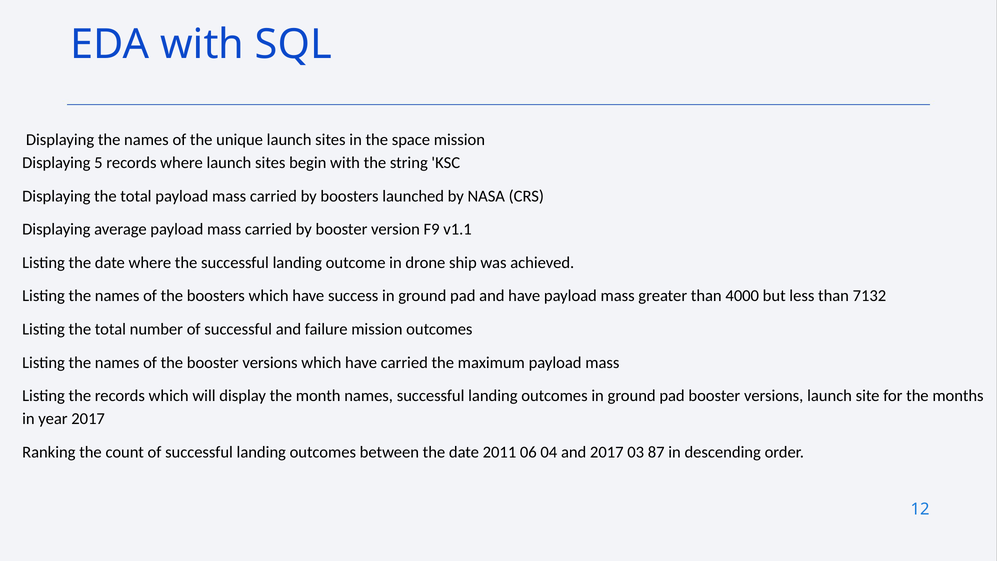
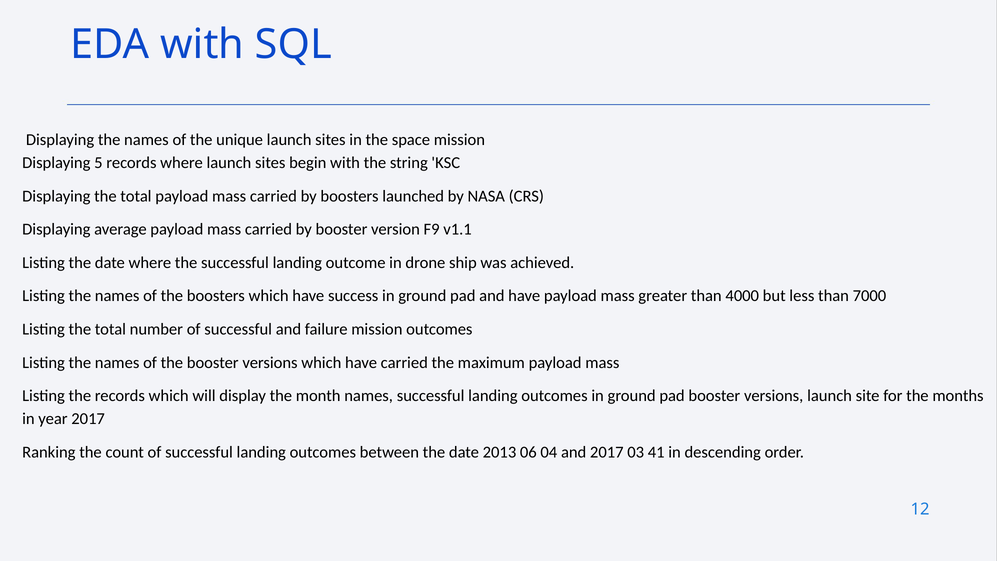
7132: 7132 -> 7000 (869, 296)
2011: 2011 -> 2013 (499, 452)
87: 87 -> 41 (656, 452)
